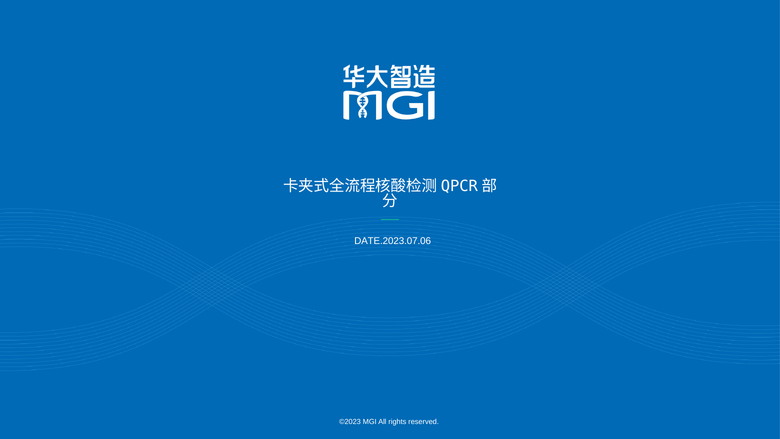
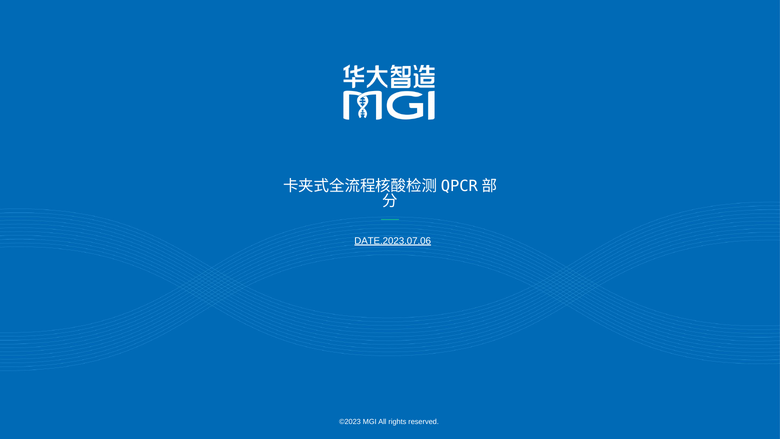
DATE.2023.07.06 underline: none -> present (393, 241)
